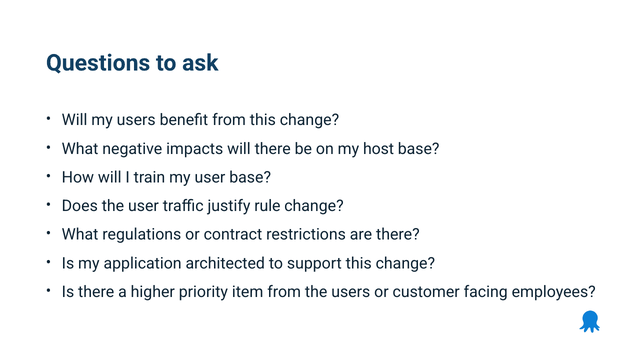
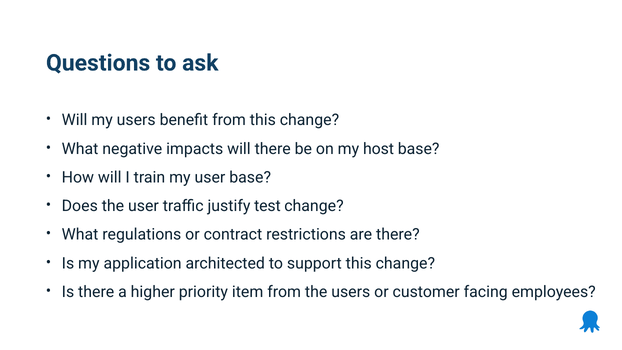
rule: rule -> test (267, 206)
